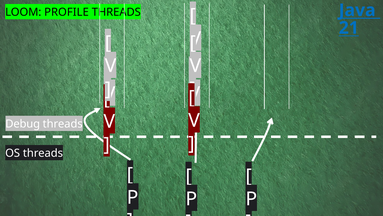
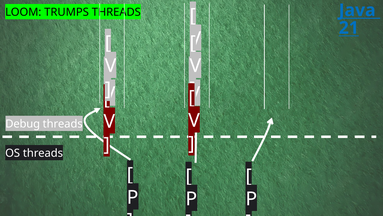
PROFILE: PROFILE -> TRUMPS (67, 12)
